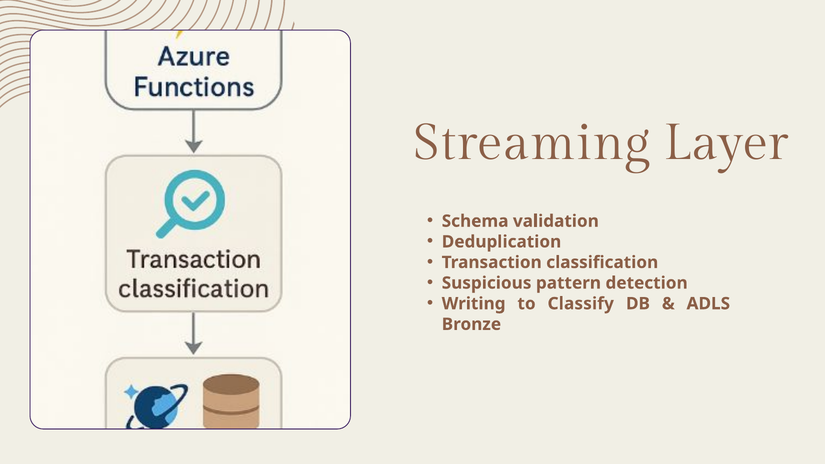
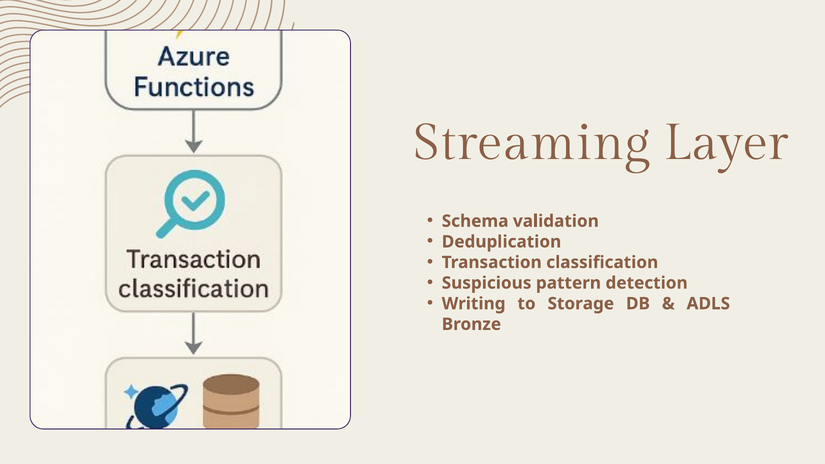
Classify: Classify -> Storage (581, 304)
